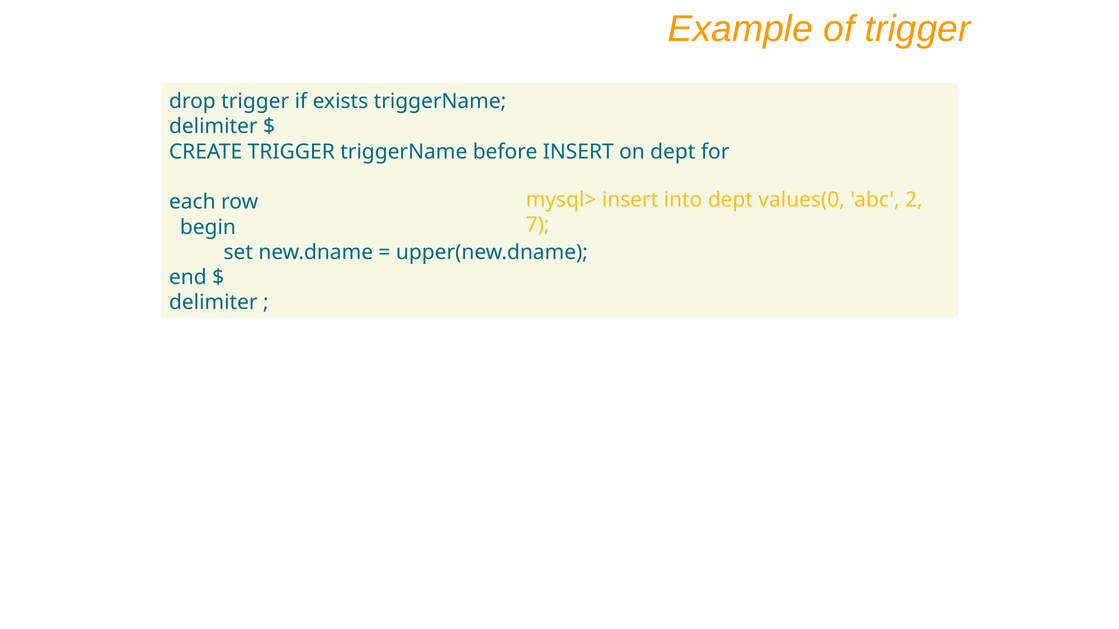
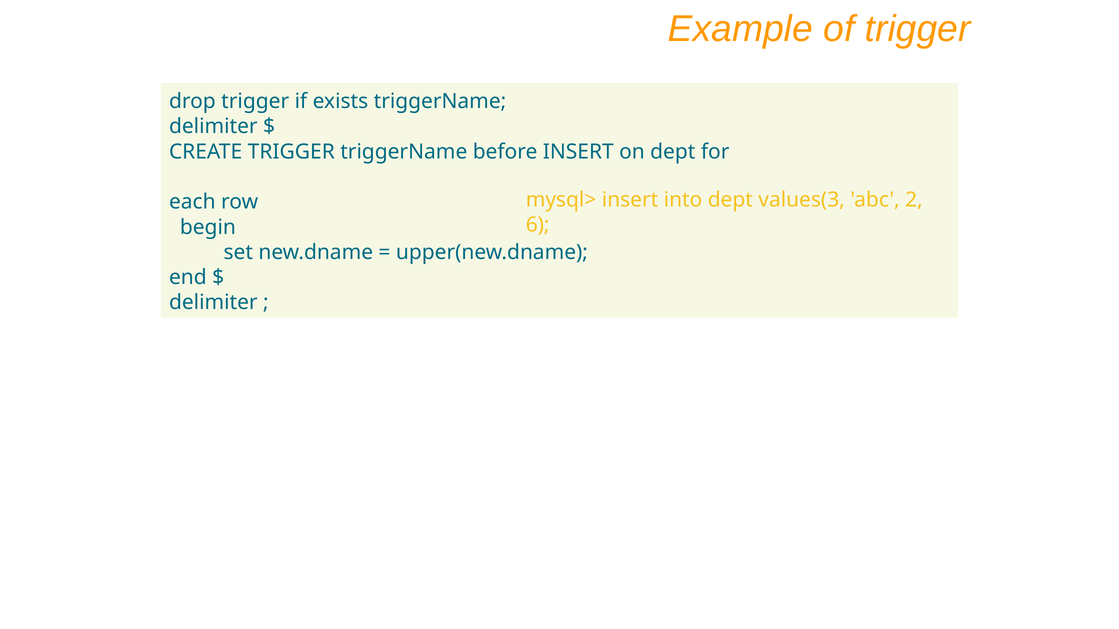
values(0: values(0 -> values(3 (802, 200)
7: 7 -> 6 (538, 225)
